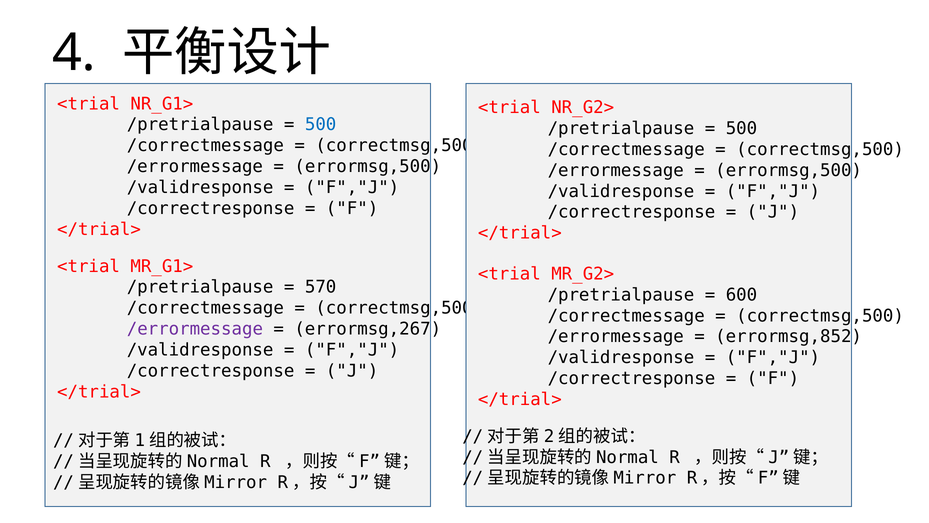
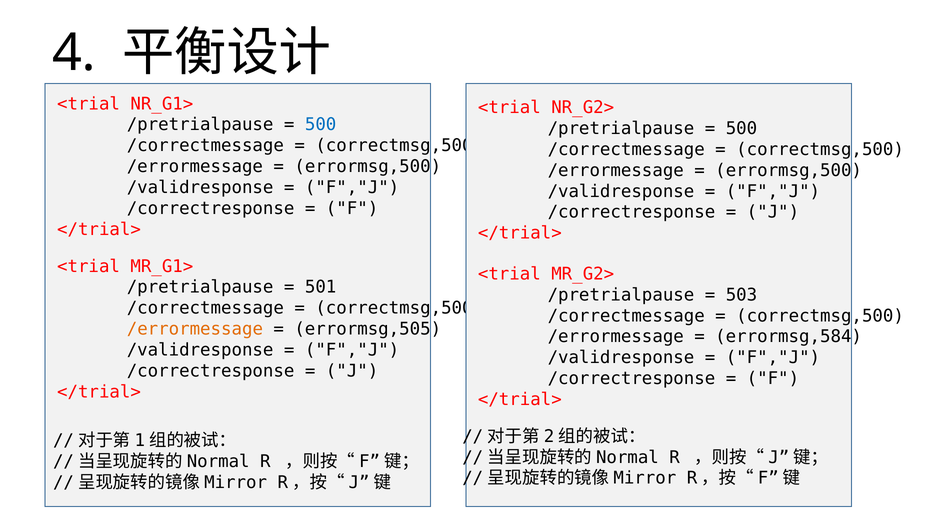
570: 570 -> 501 (321, 287)
600: 600 -> 503 (741, 295)
/errormessage colour: purple -> orange (195, 329)
errormsg,267: errormsg,267 -> errormsg,505 (368, 329)
errormsg,852: errormsg,852 -> errormsg,584 (789, 336)
